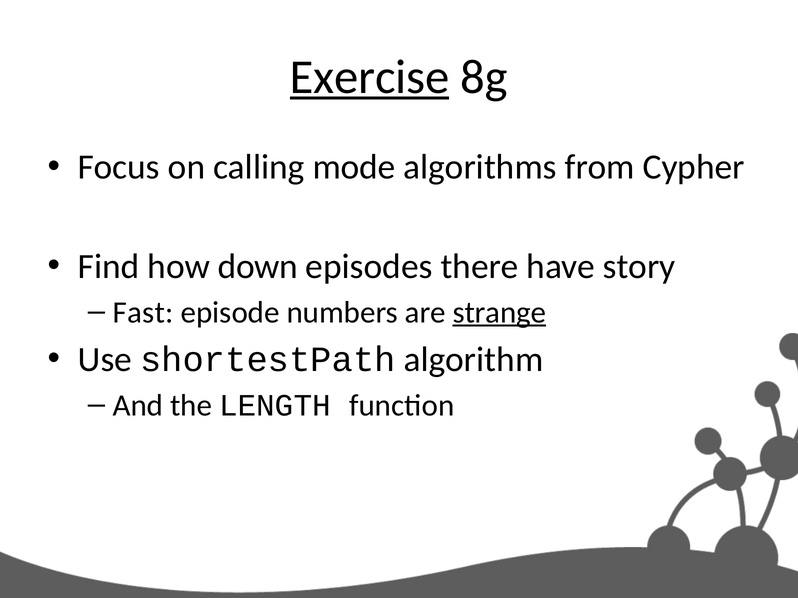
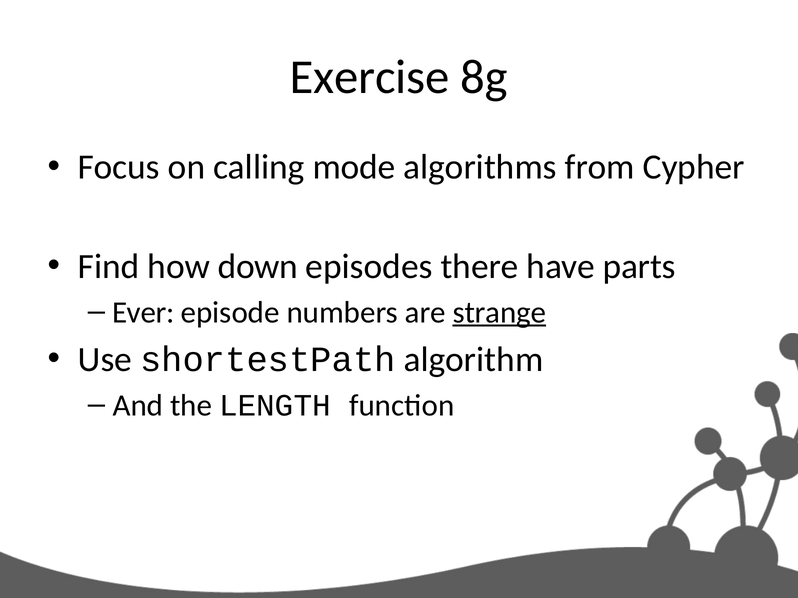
Exercise underline: present -> none (370, 77)
story: story -> parts (639, 267)
Fast: Fast -> Ever (143, 313)
